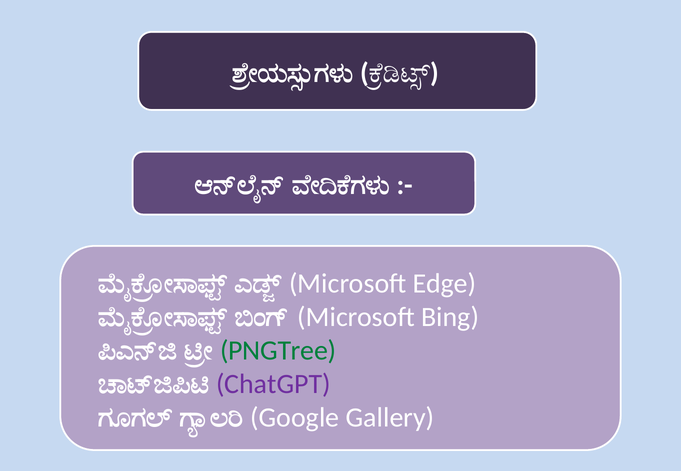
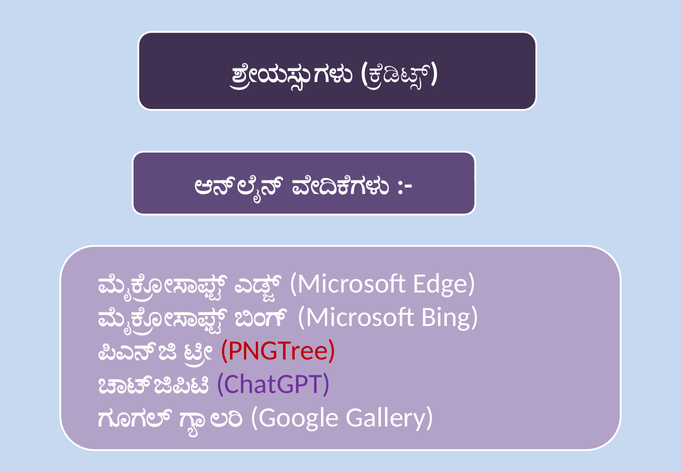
PNGTree colour: green -> red (278, 351)
